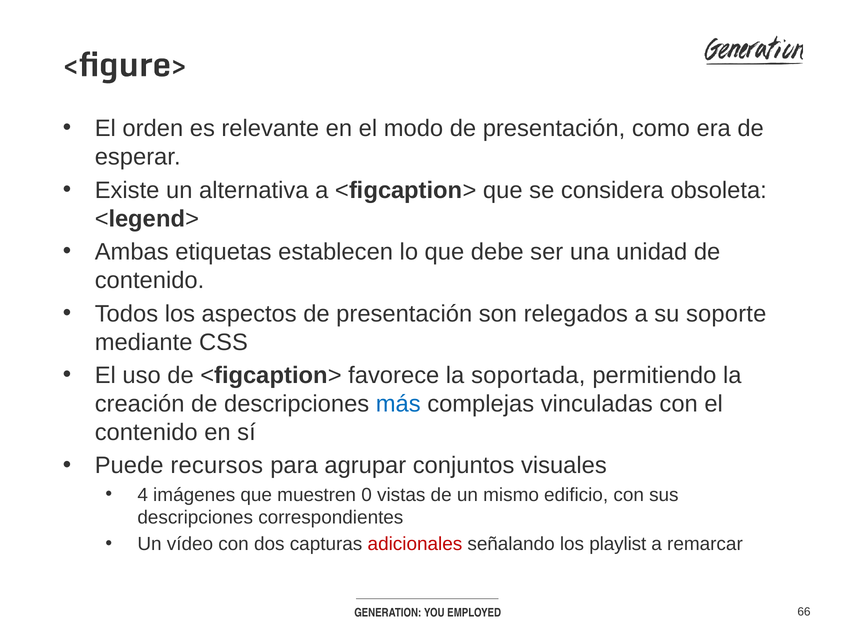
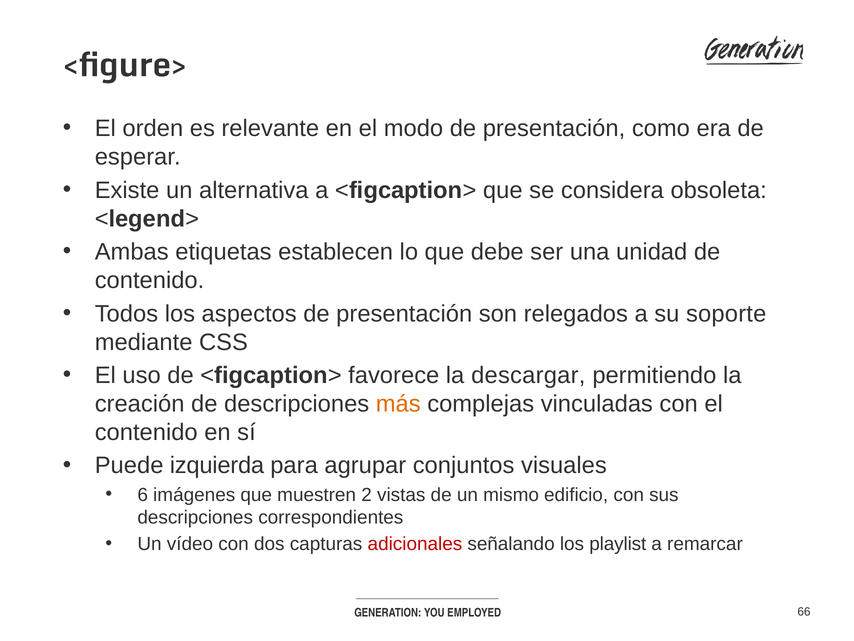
soportada: soportada -> descargar (528, 375)
más colour: blue -> orange (398, 404)
recursos: recursos -> izquierda (217, 465)
4: 4 -> 6 (143, 494)
0: 0 -> 2 (367, 494)
